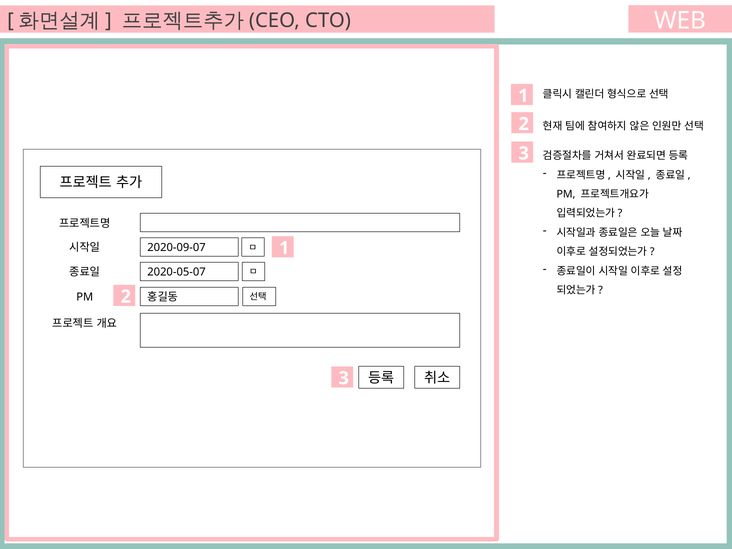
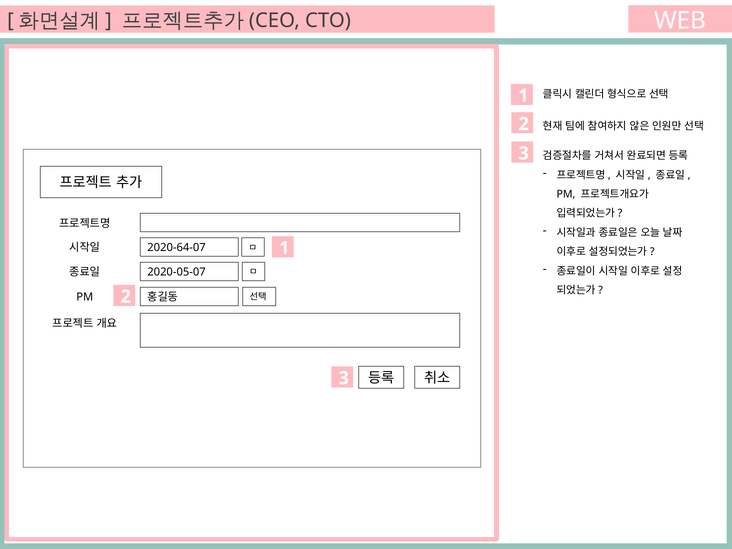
2020-09-07: 2020-09-07 -> 2020-64-07 (177, 248)
